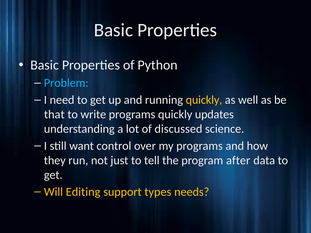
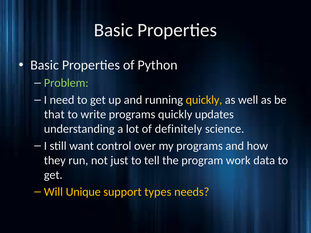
Problem colour: light blue -> light green (66, 83)
discussed: discussed -> definitely (178, 129)
after: after -> work (238, 161)
Editing: Editing -> Unique (83, 192)
